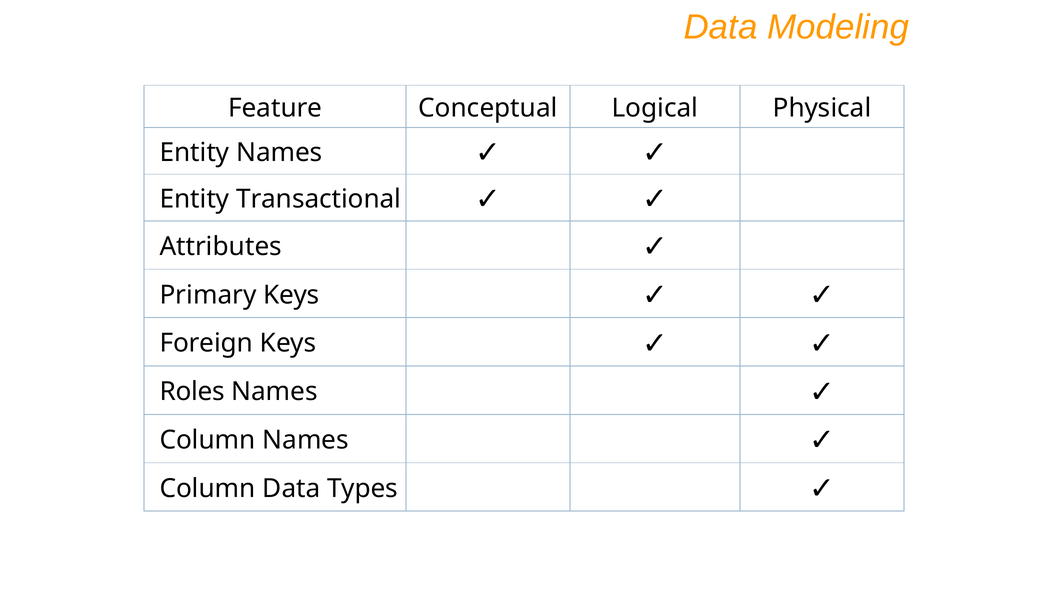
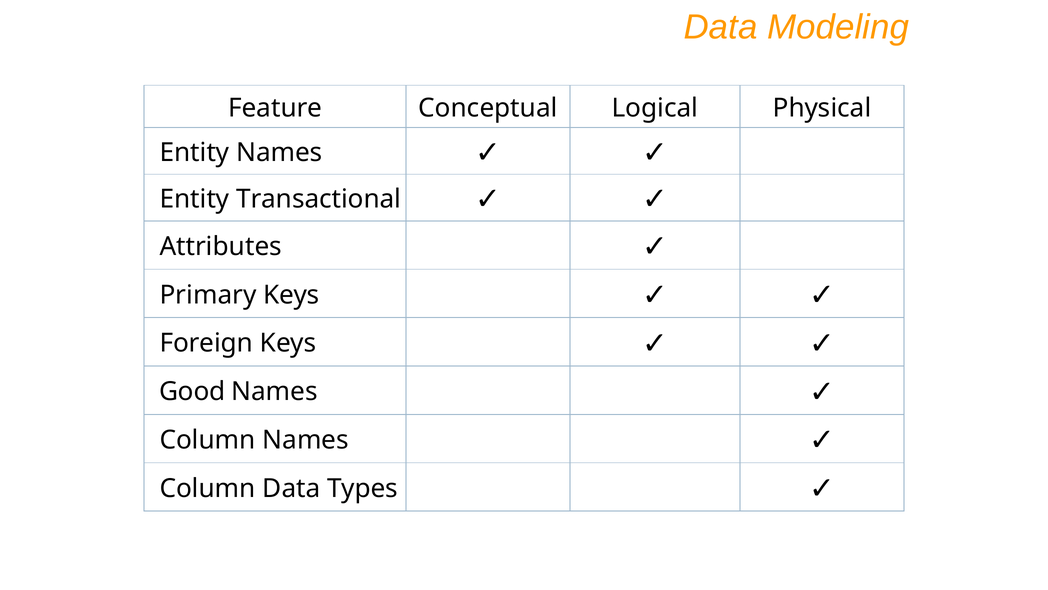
Roles: Roles -> Good (192, 391)
